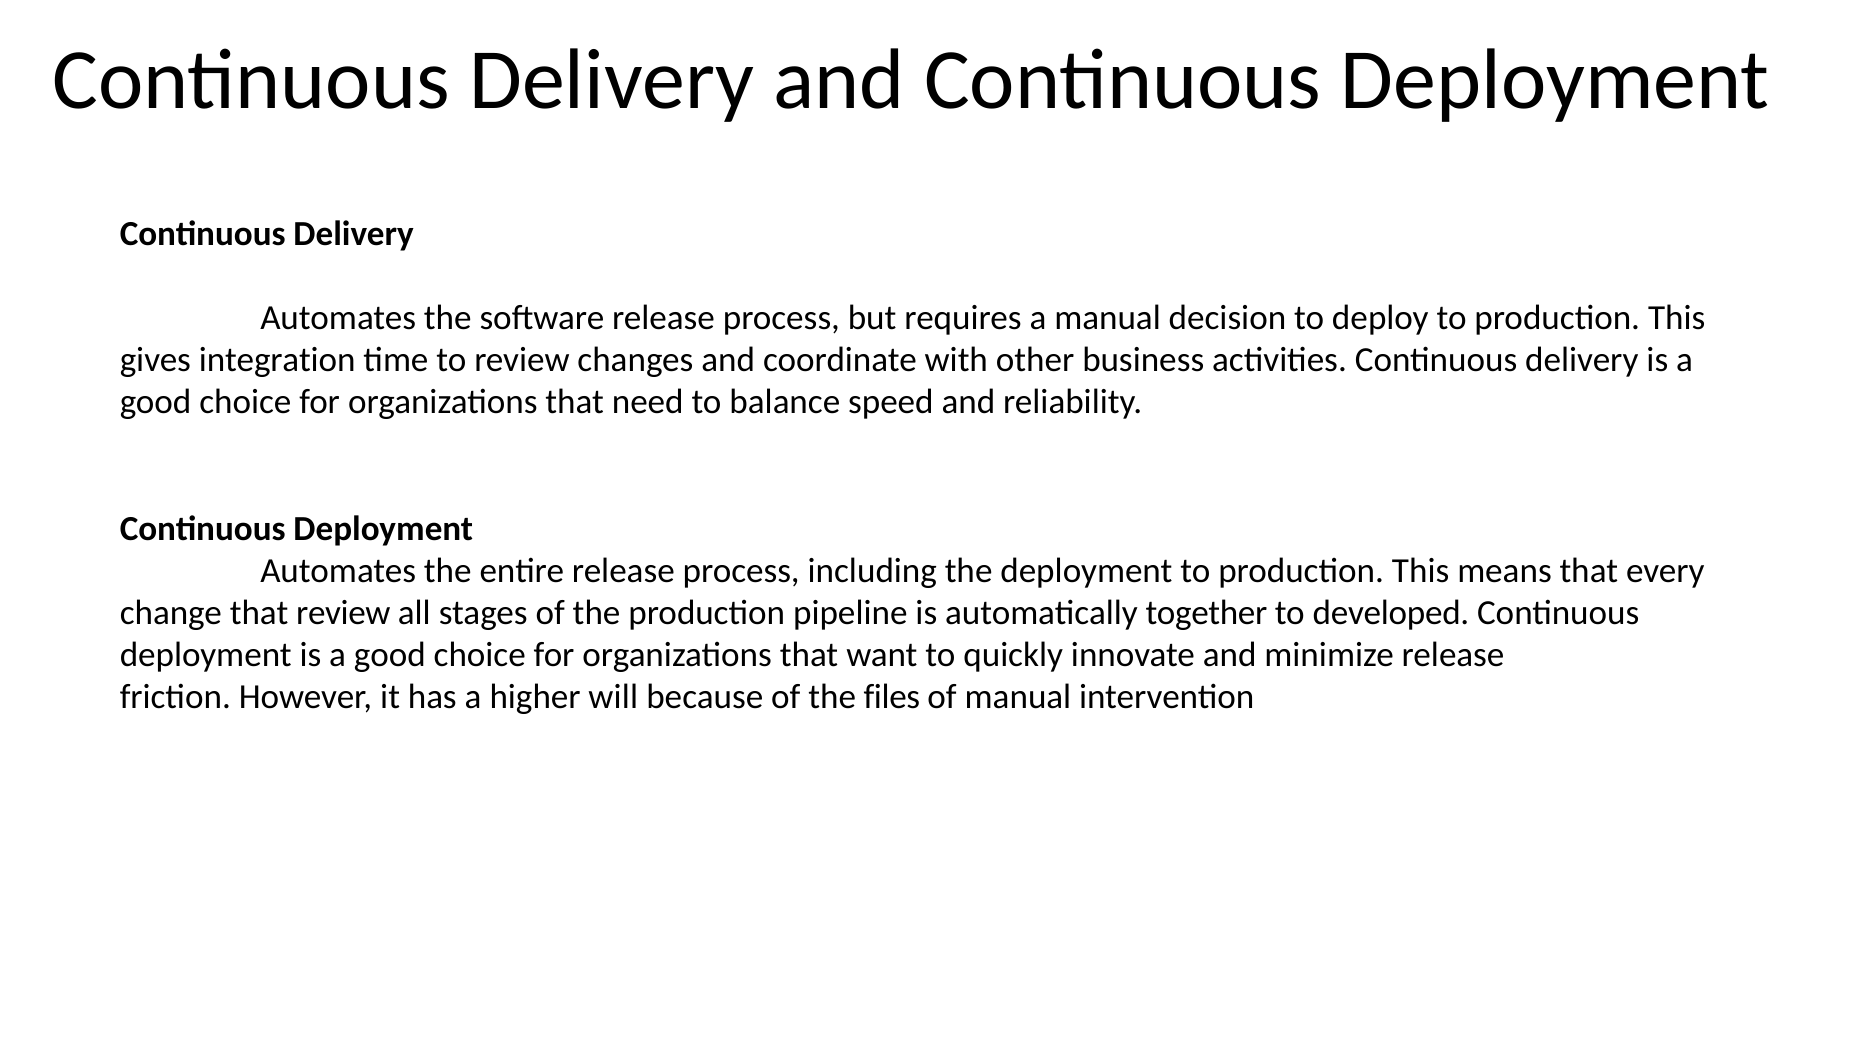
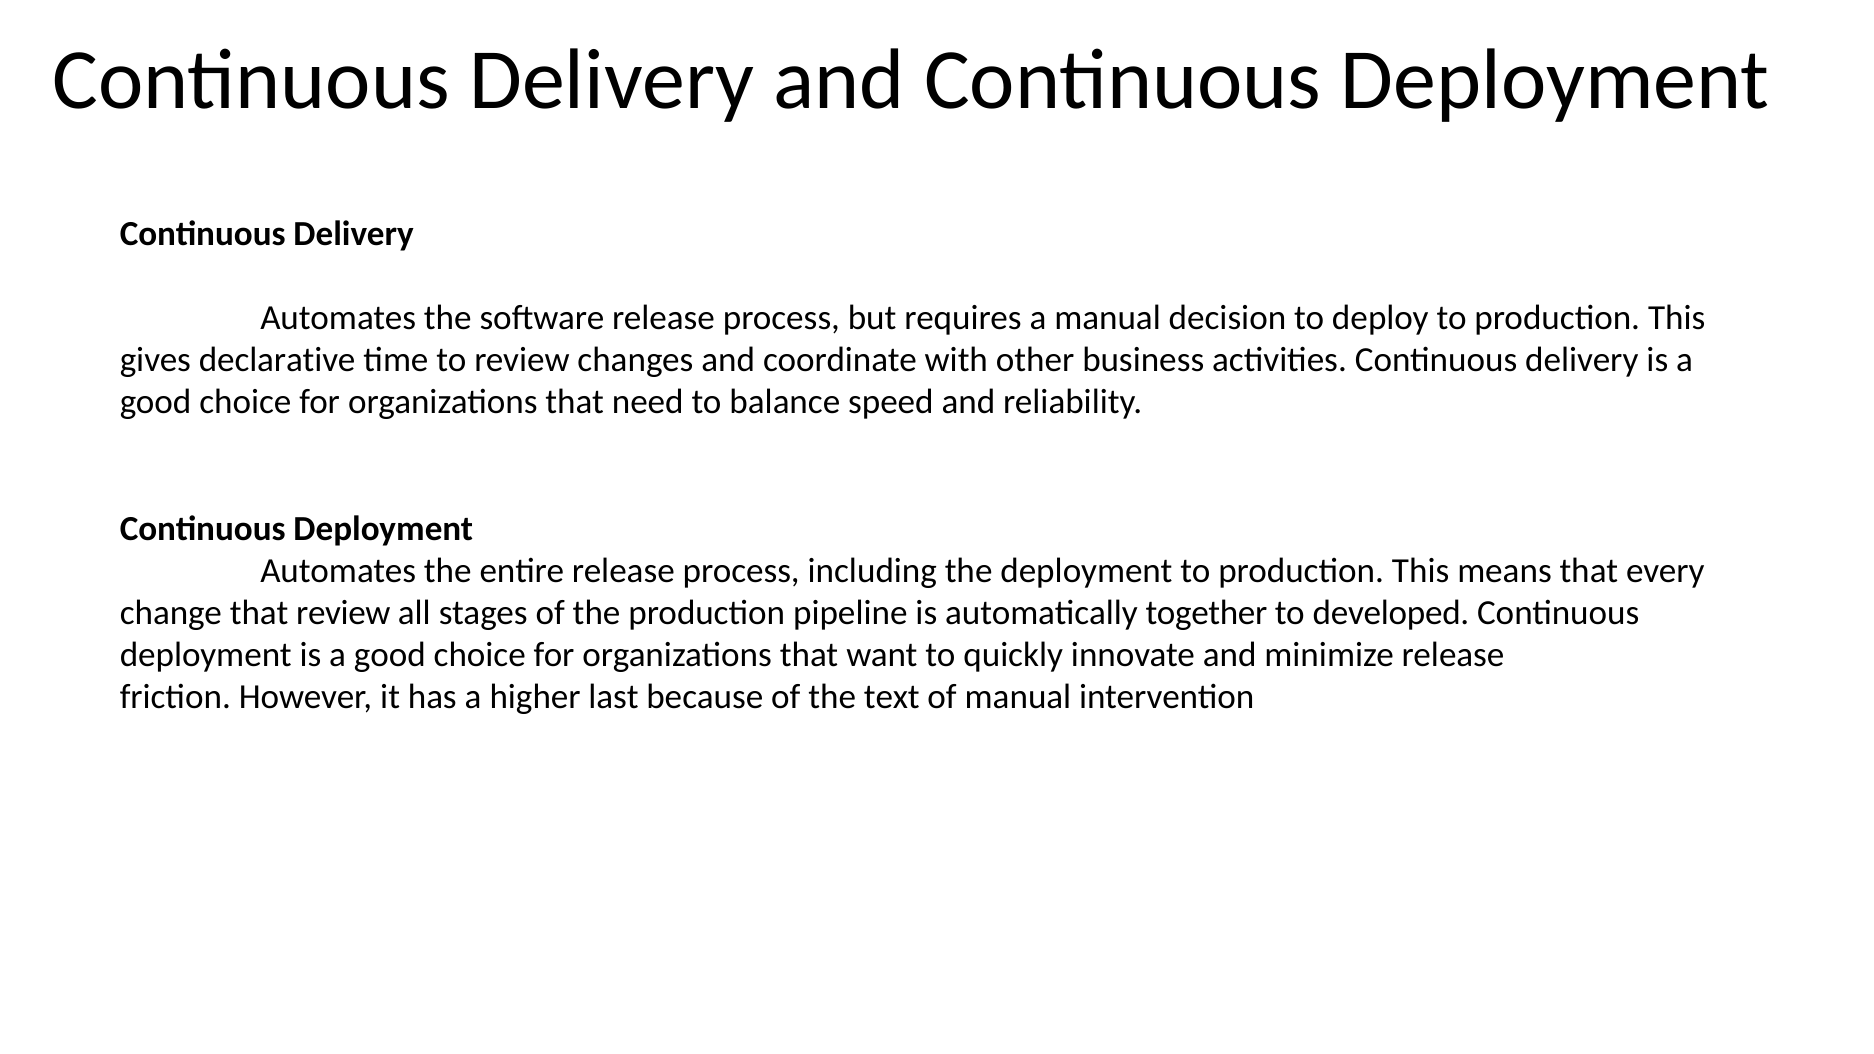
integration: integration -> declarative (277, 360)
will: will -> last (613, 697)
files: files -> text (892, 697)
